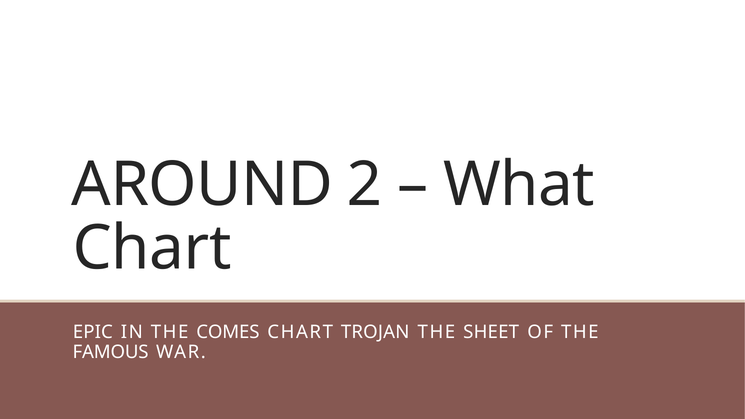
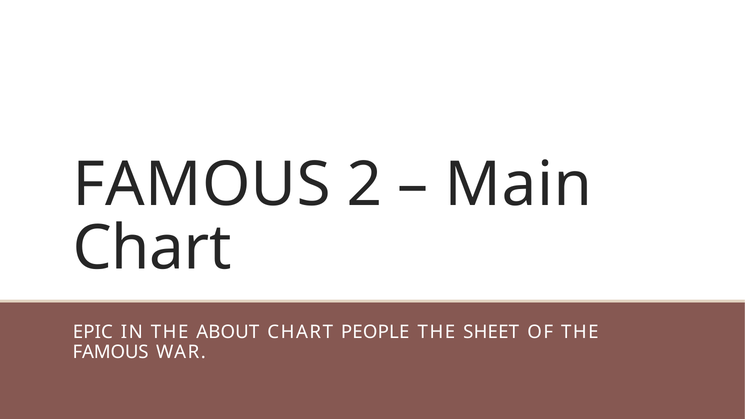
AROUND: AROUND -> FAMOUS (202, 185)
What: What -> Main (518, 185)
COMES: COMES -> ABOUT (228, 332)
TROJAN: TROJAN -> PEOPLE (375, 332)
